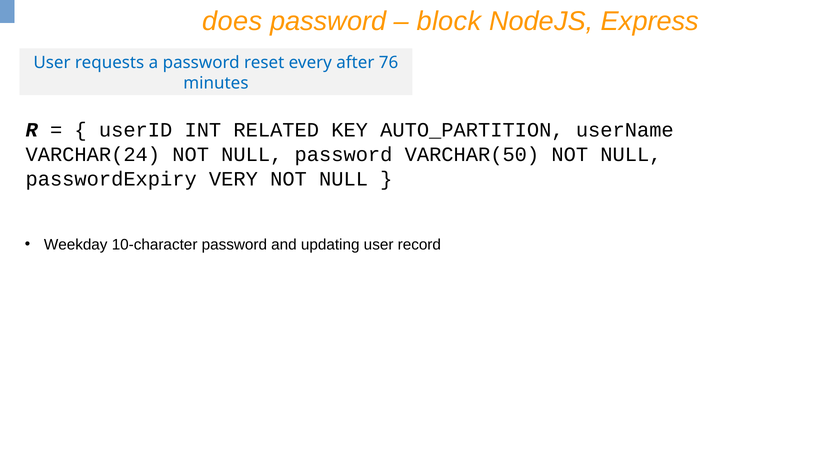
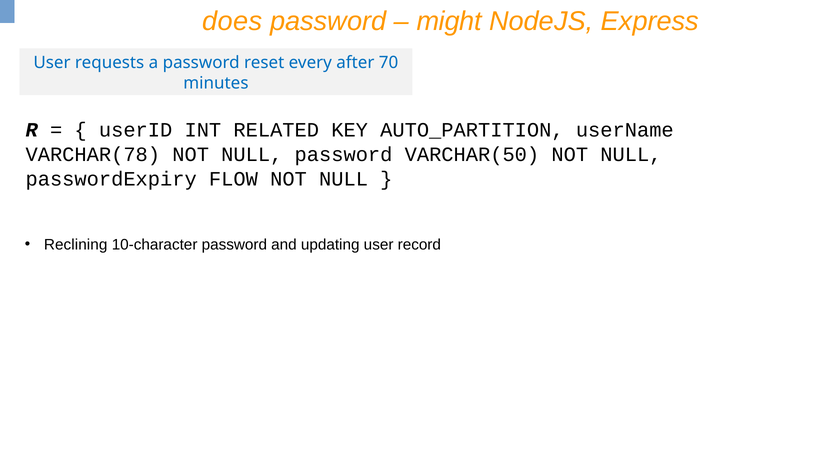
block: block -> might (449, 21)
76: 76 -> 70 (389, 63)
VARCHAR(24: VARCHAR(24 -> VARCHAR(78 (93, 155)
VERY: VERY -> FLOW (233, 179)
Weekday: Weekday -> Reclining (76, 245)
